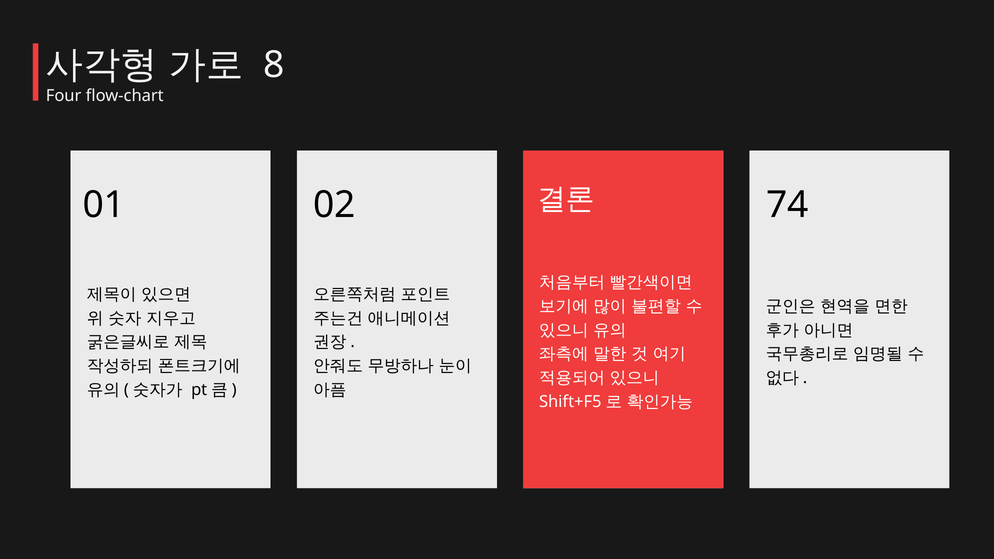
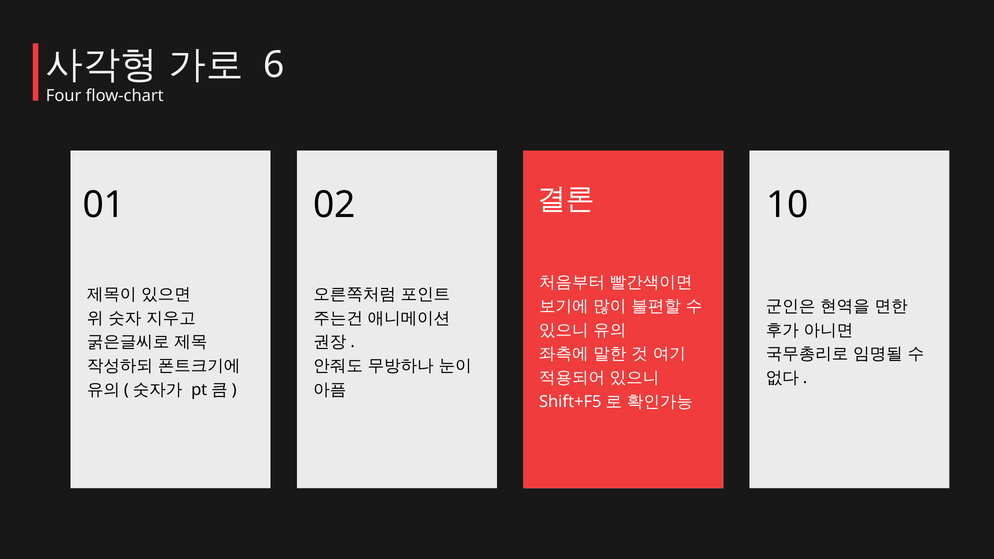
8: 8 -> 6 (274, 65)
74: 74 -> 10 (787, 205)
